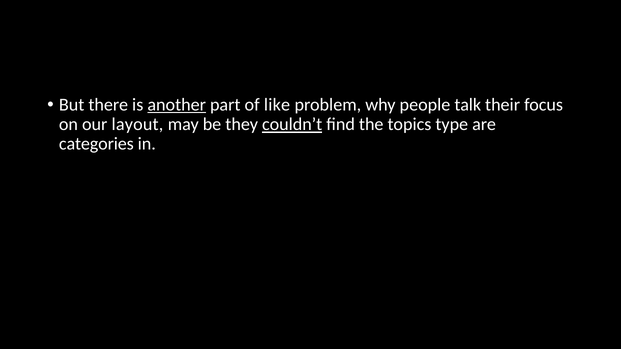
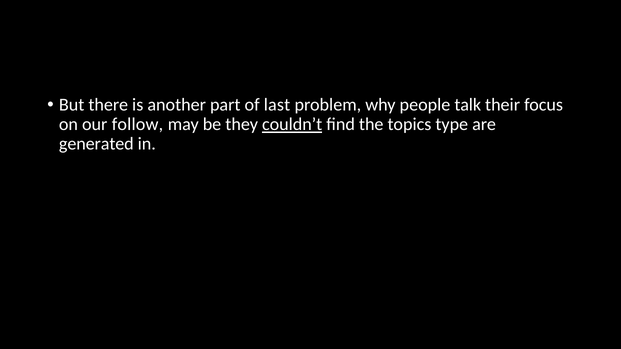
another underline: present -> none (177, 105)
like: like -> last (277, 105)
layout: layout -> follow (137, 125)
categories: categories -> generated (96, 144)
